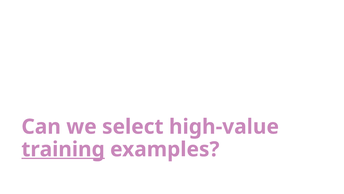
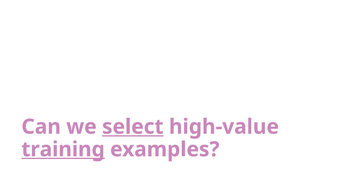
select underline: none -> present (133, 126)
